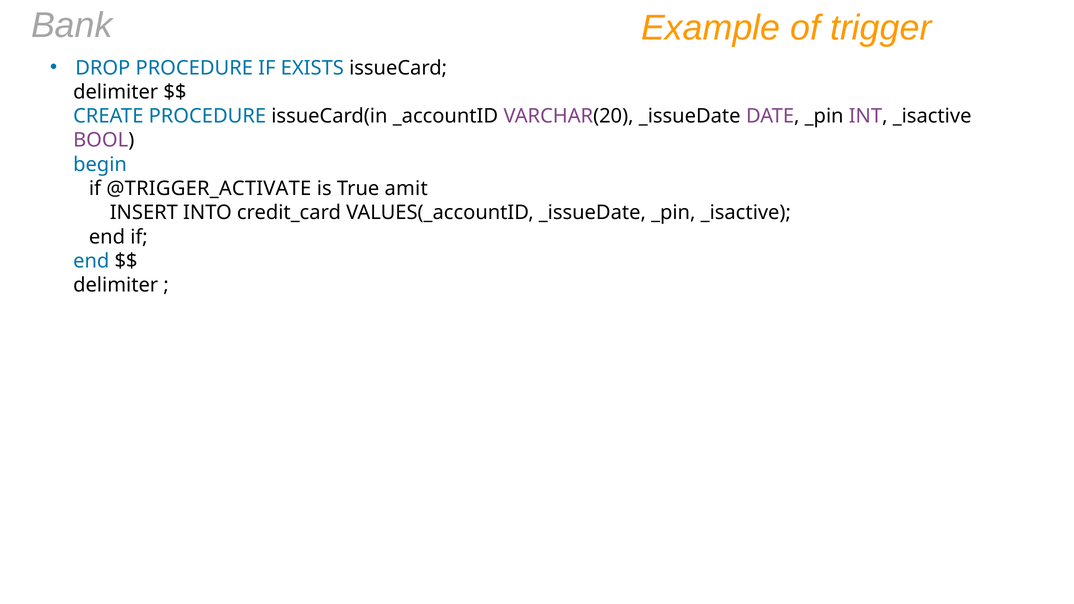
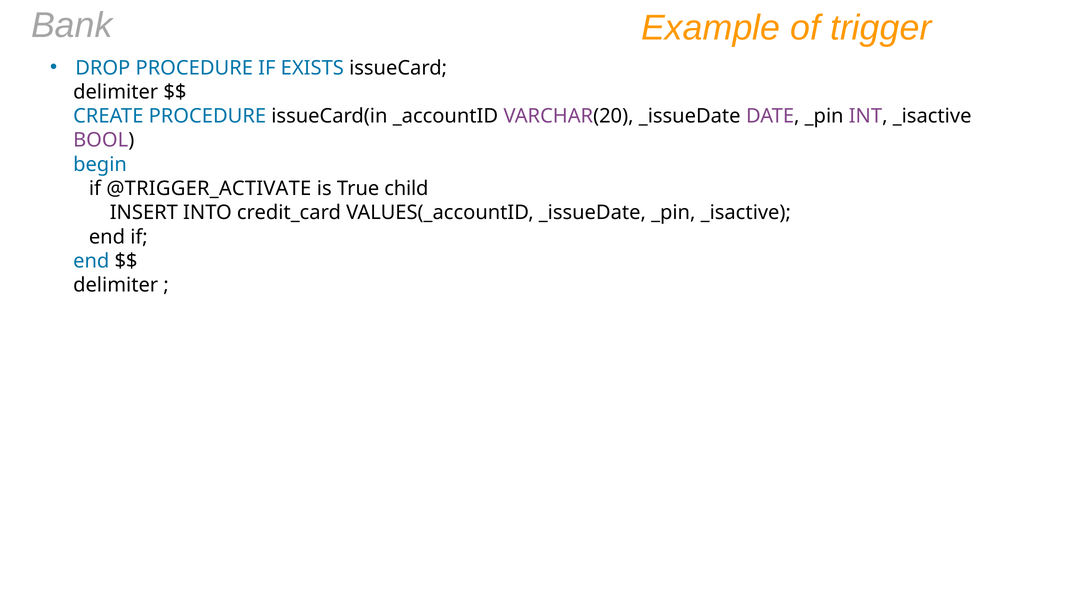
amit: amit -> child (406, 189)
